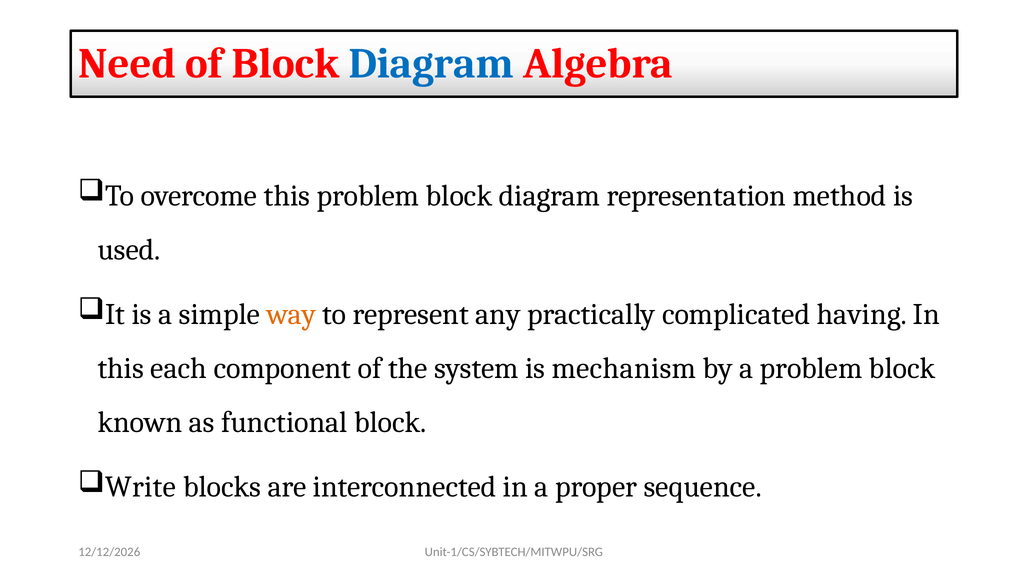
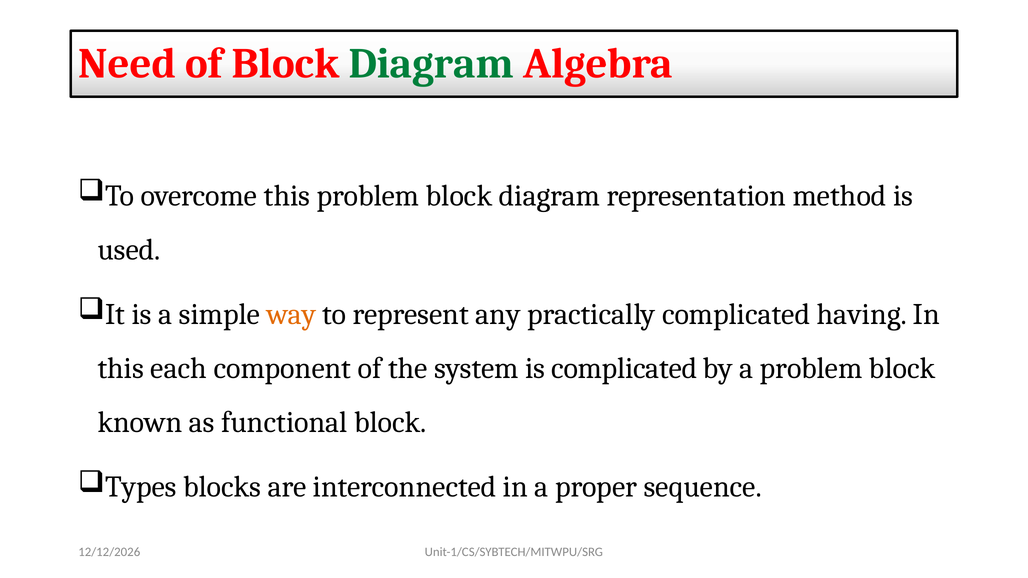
Diagram colour: blue -> green (431, 63)
is mechanism: mechanism -> complicated (624, 369)
Write: Write -> Types (141, 487)
